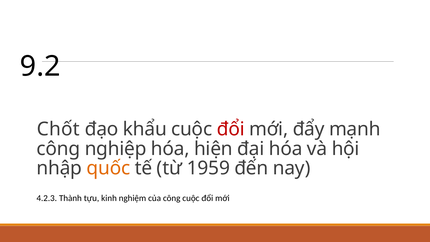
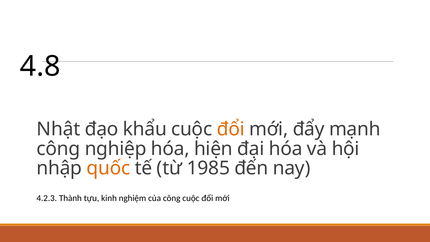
9.2: 9.2 -> 4.8 (40, 66)
Chốt: Chốt -> Nhật (58, 129)
đổi colour: red -> orange (231, 129)
1959: 1959 -> 1985 (208, 168)
